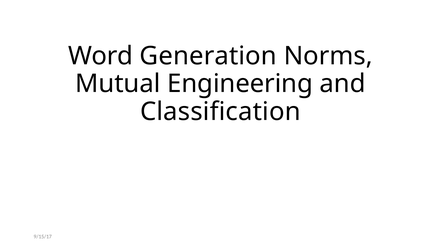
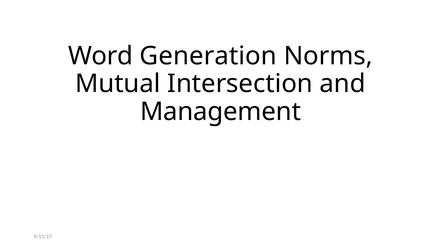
Engineering: Engineering -> Intersection (240, 84)
Classification: Classification -> Management (221, 112)
